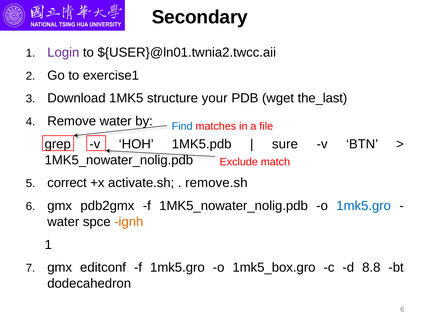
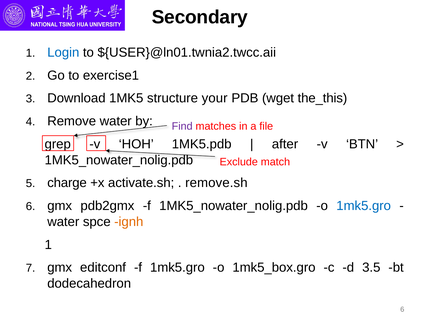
Login colour: purple -> blue (63, 52)
the_last: the_last -> the_this (322, 98)
Find colour: blue -> purple (182, 126)
sure: sure -> after (285, 144)
correct: correct -> charge (67, 183)
8.8: 8.8 -> 3.5 (371, 267)
